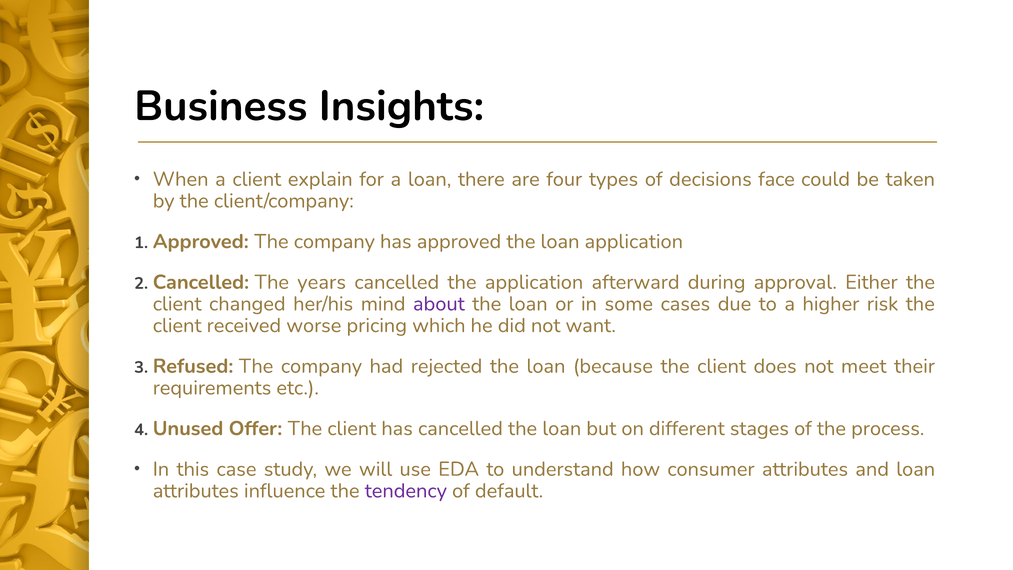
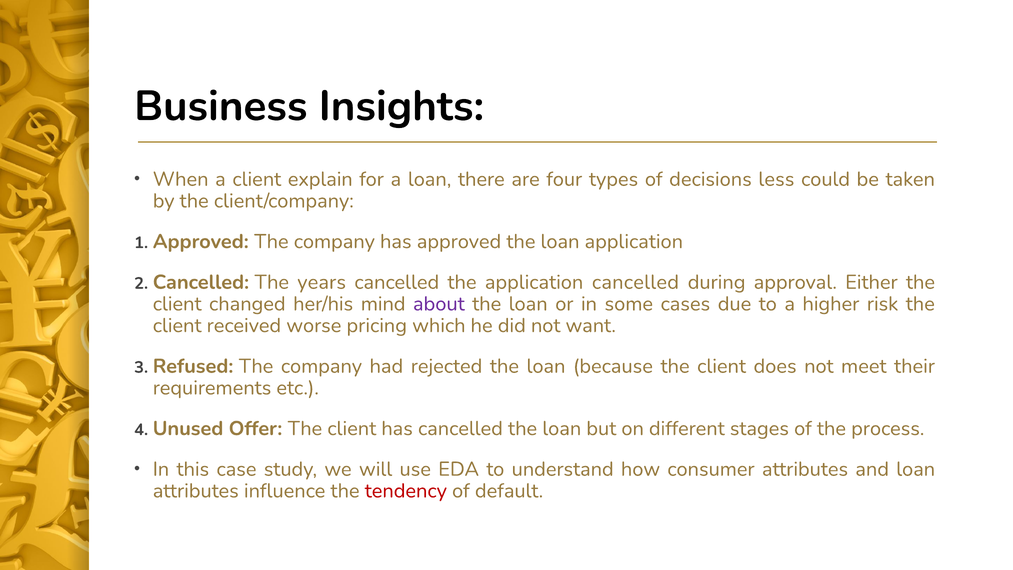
face: face -> less (776, 179)
application afterward: afterward -> cancelled (635, 282)
tendency colour: purple -> red (406, 491)
